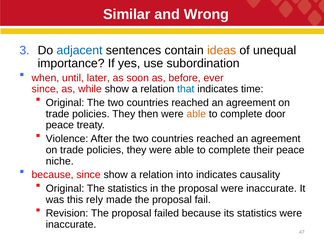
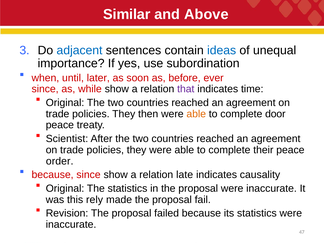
Wrong: Wrong -> Above (206, 14)
ideas colour: orange -> blue (222, 50)
that colour: blue -> purple (186, 89)
Violence: Violence -> Scientist (67, 139)
niche: niche -> order (60, 161)
into: into -> late (185, 175)
